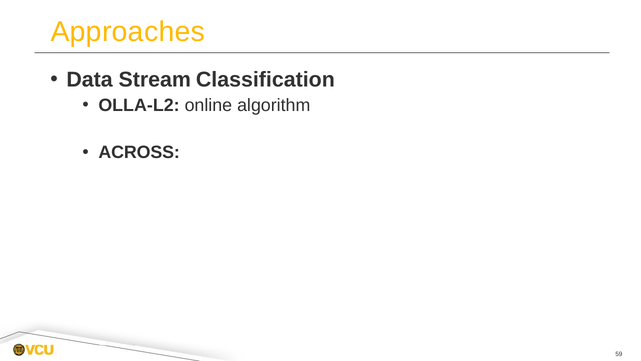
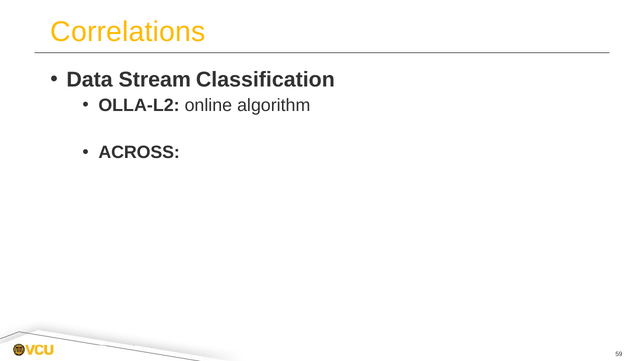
Approaches: Approaches -> Correlations (128, 32)
